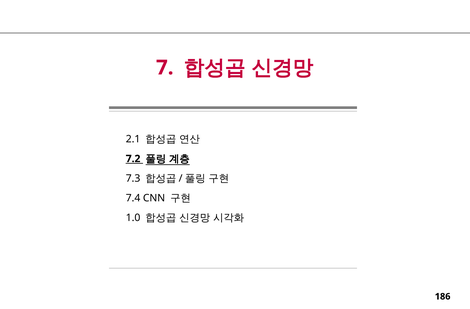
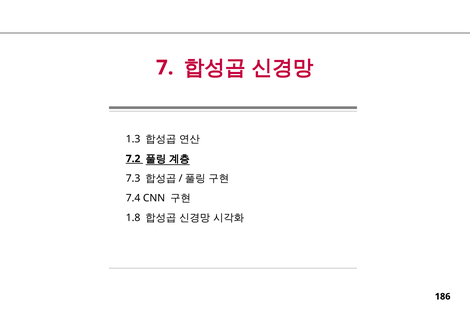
2.1: 2.1 -> 1.3 (133, 139)
1.0: 1.0 -> 1.8 (133, 218)
